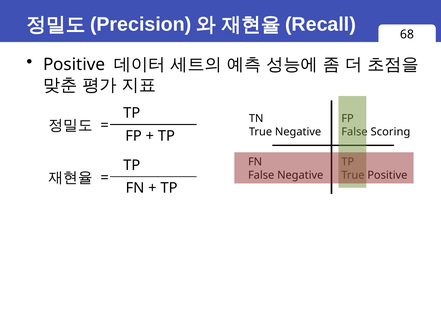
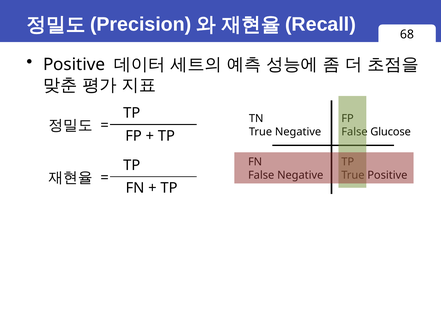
Scoring: Scoring -> Glucose (391, 132)
